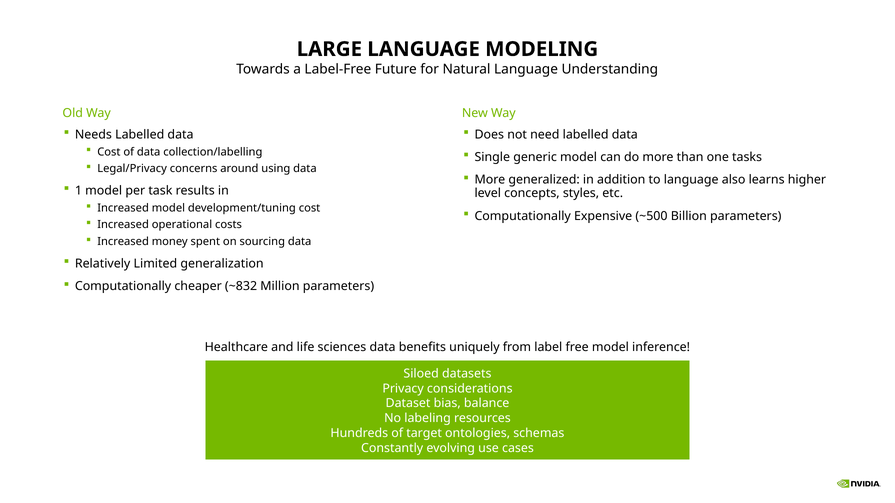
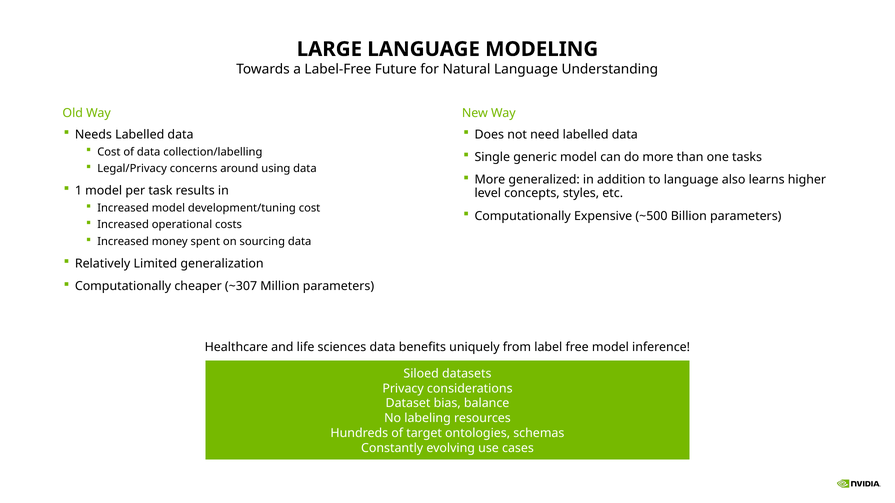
~832: ~832 -> ~307 (241, 286)
